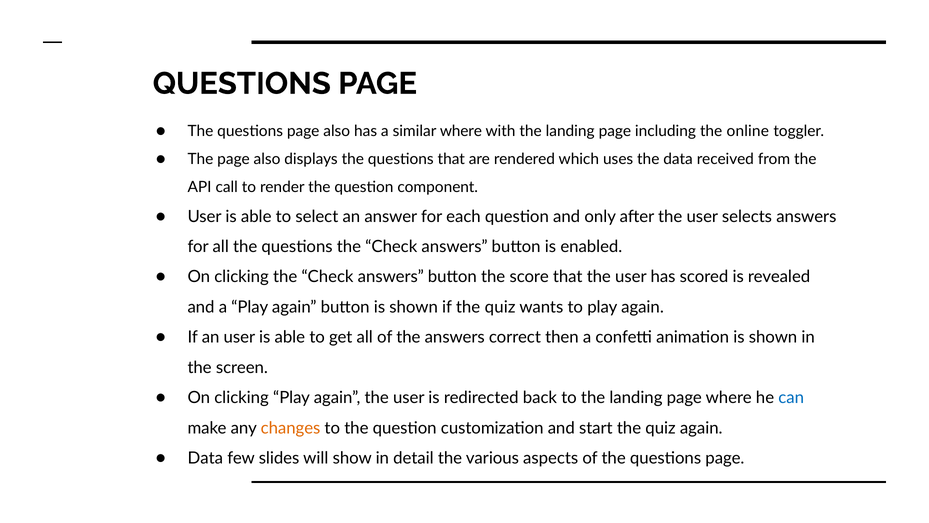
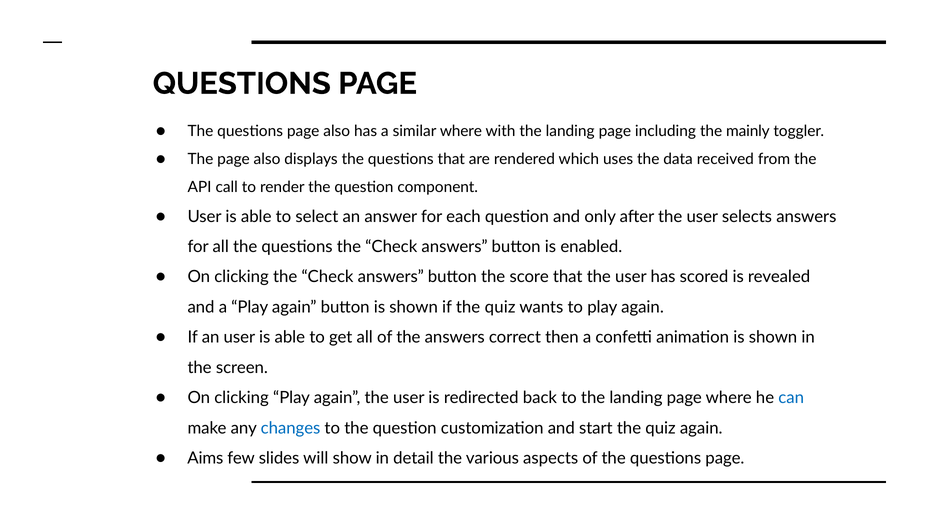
online: online -> mainly (748, 131)
changes colour: orange -> blue (291, 428)
Data: Data -> Aims (205, 458)
